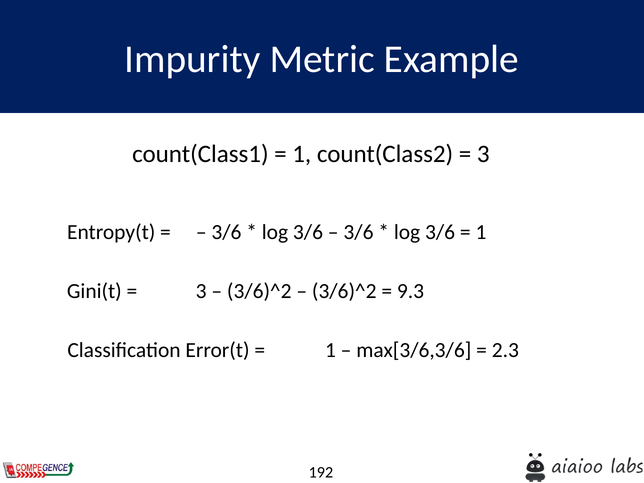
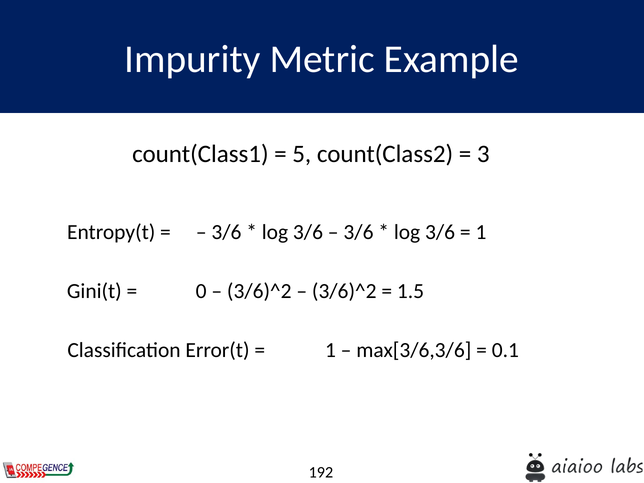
1: 1 -> 5 (302, 154)
3: 3 -> 0 (201, 291)
9.3: 9.3 -> 1.5 (411, 291)
2.3: 2.3 -> 0.1 (505, 350)
